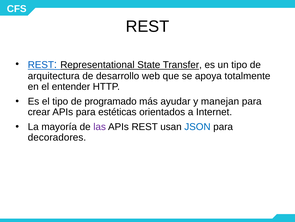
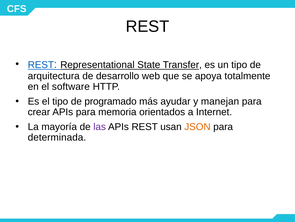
entender: entender -> software (71, 86)
estéticas: estéticas -> memoria (117, 112)
JSON colour: blue -> orange (197, 126)
decoradores: decoradores -> determinada (57, 137)
